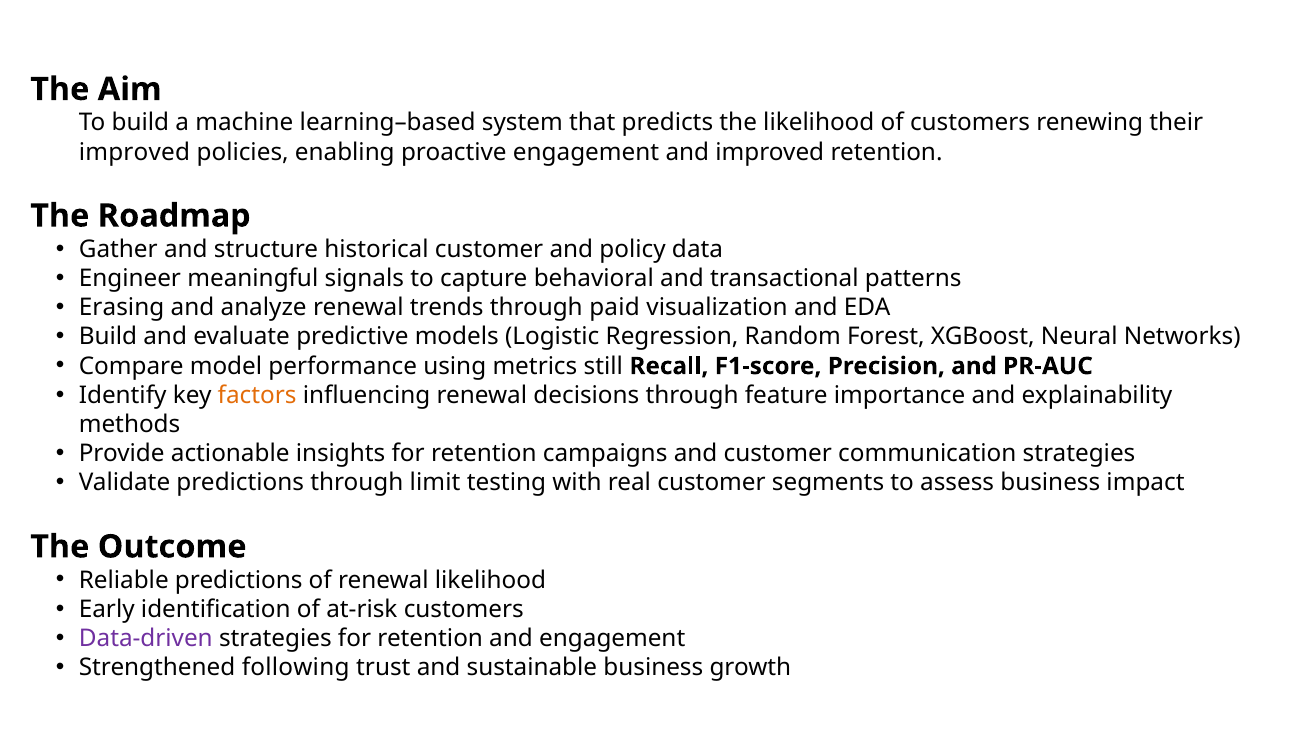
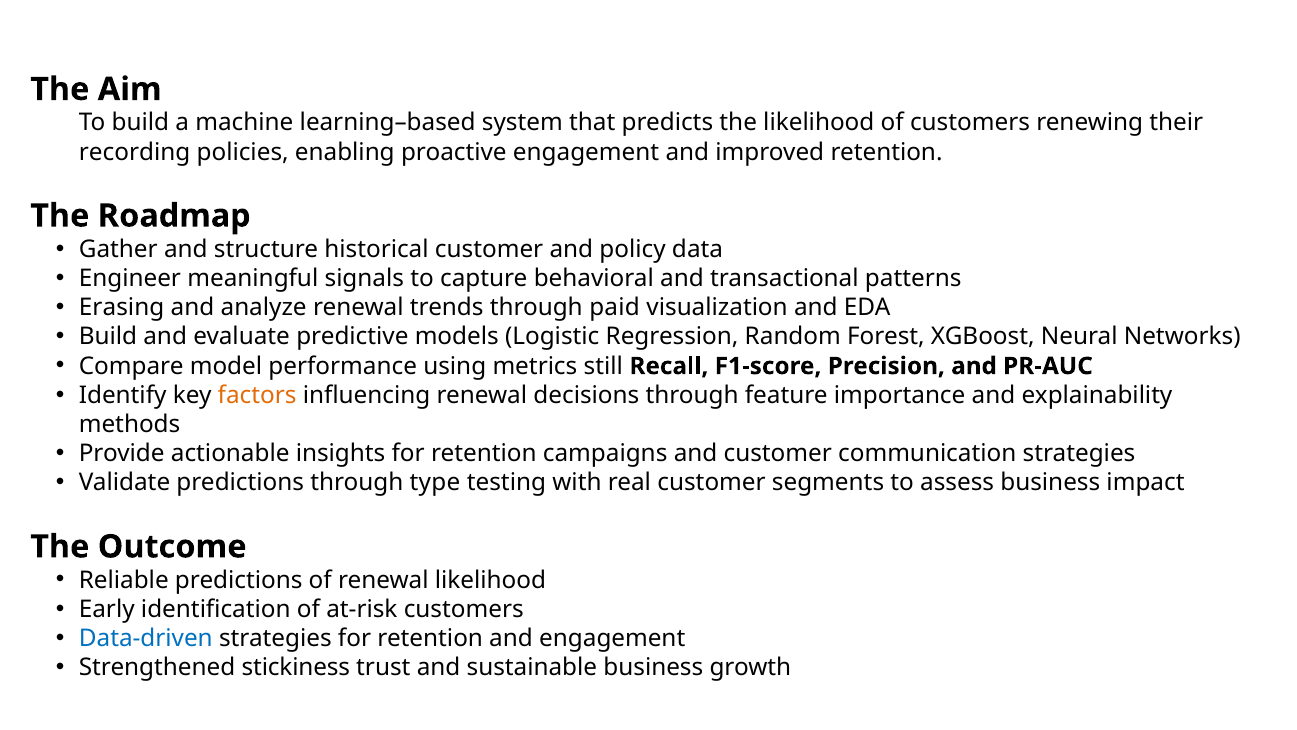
improved: improved -> recording (135, 152)
limit: limit -> type (435, 483)
Data-driven colour: purple -> blue (146, 638)
following: following -> stickiness (296, 667)
